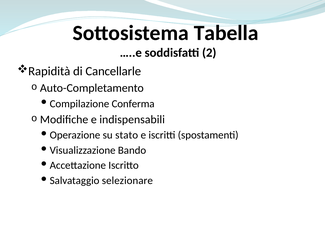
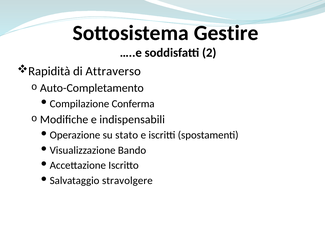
Tabella: Tabella -> Gestire (226, 33)
Cancellarle: Cancellarle -> Attraverso (113, 71)
selezionare: selezionare -> stravolgere (127, 181)
